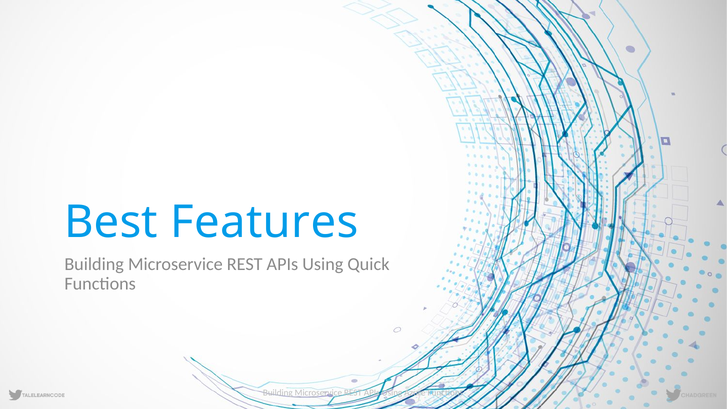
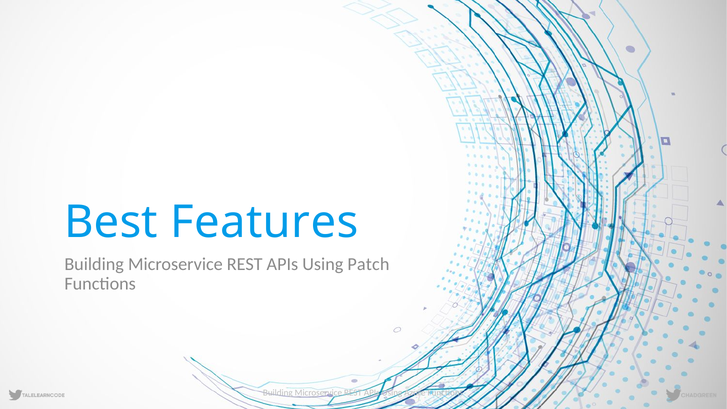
Quick: Quick -> Patch (368, 264)
